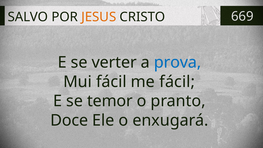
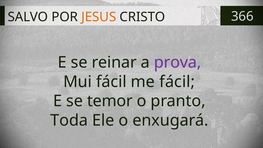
669: 669 -> 366 (242, 16)
verter: verter -> reinar (114, 62)
prova colour: blue -> purple (178, 62)
Doce: Doce -> Toda (69, 120)
